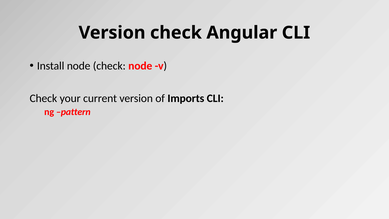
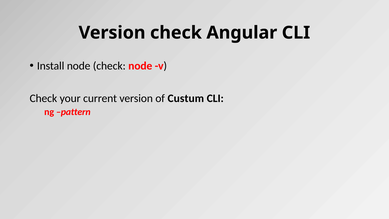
Imports: Imports -> Custum (186, 98)
